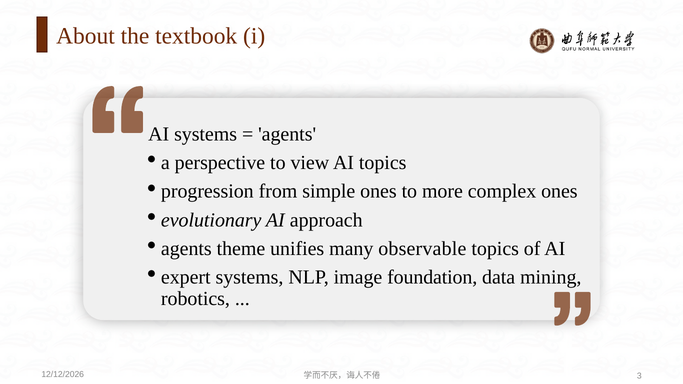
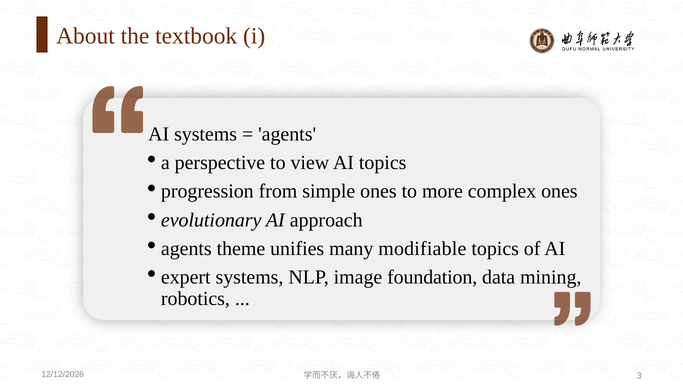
observable: observable -> modifiable (422, 249)
